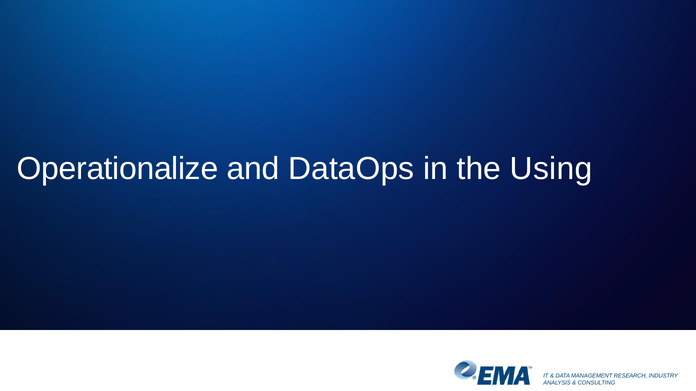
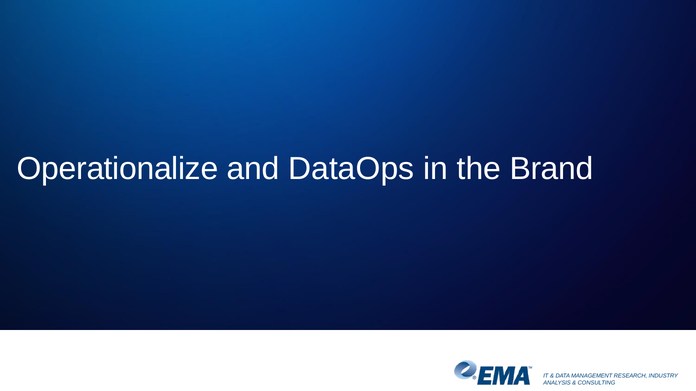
Using: Using -> Brand (551, 169)
